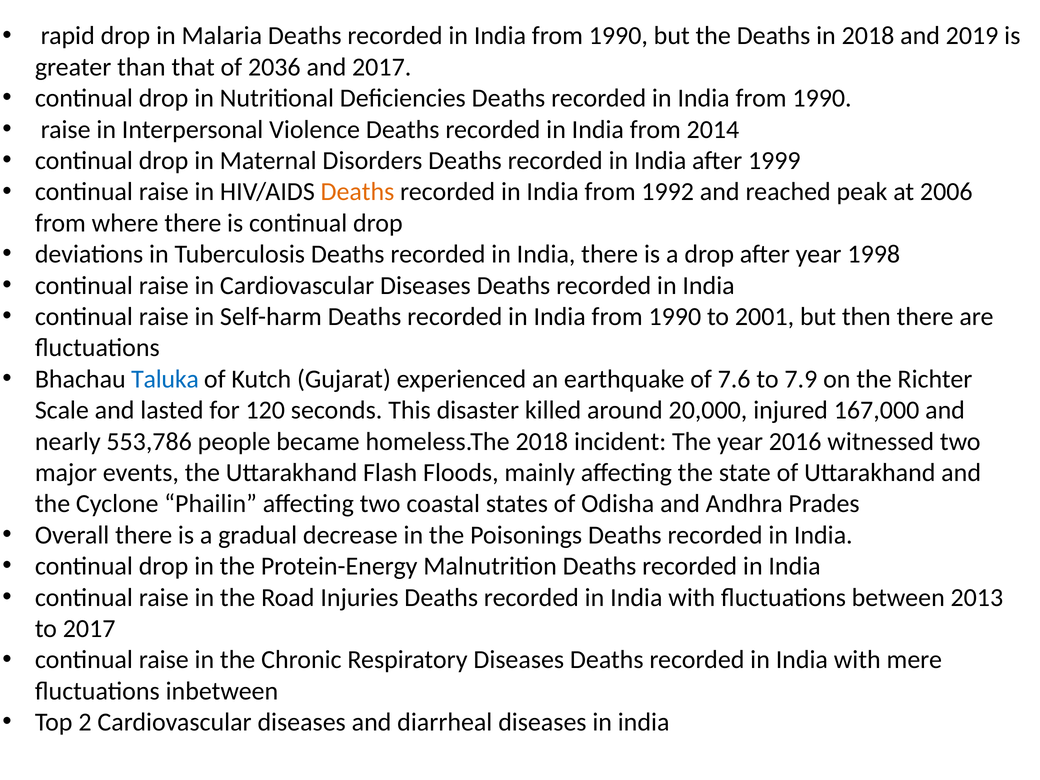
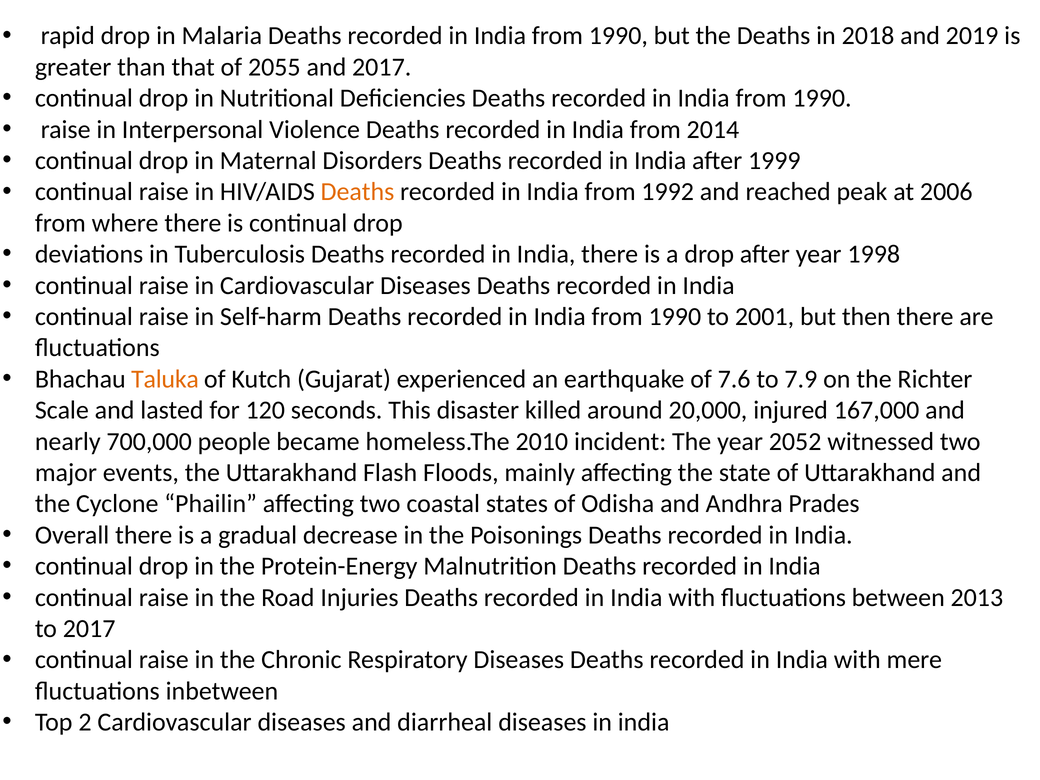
2036: 2036 -> 2055 (274, 67)
Taluka colour: blue -> orange (165, 379)
553,786: 553,786 -> 700,000 (149, 441)
homeless.The 2018: 2018 -> 2010 (542, 441)
2016: 2016 -> 2052 (795, 441)
